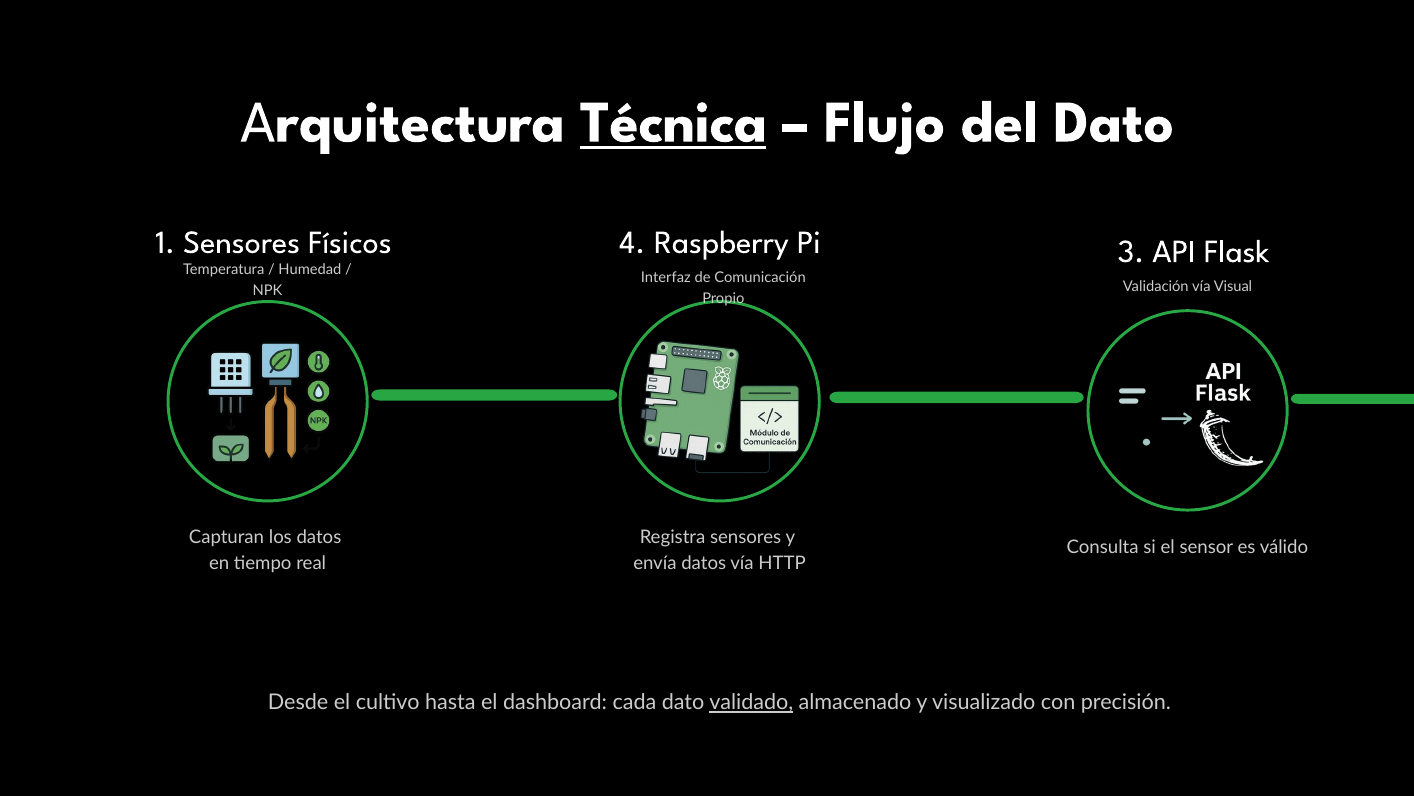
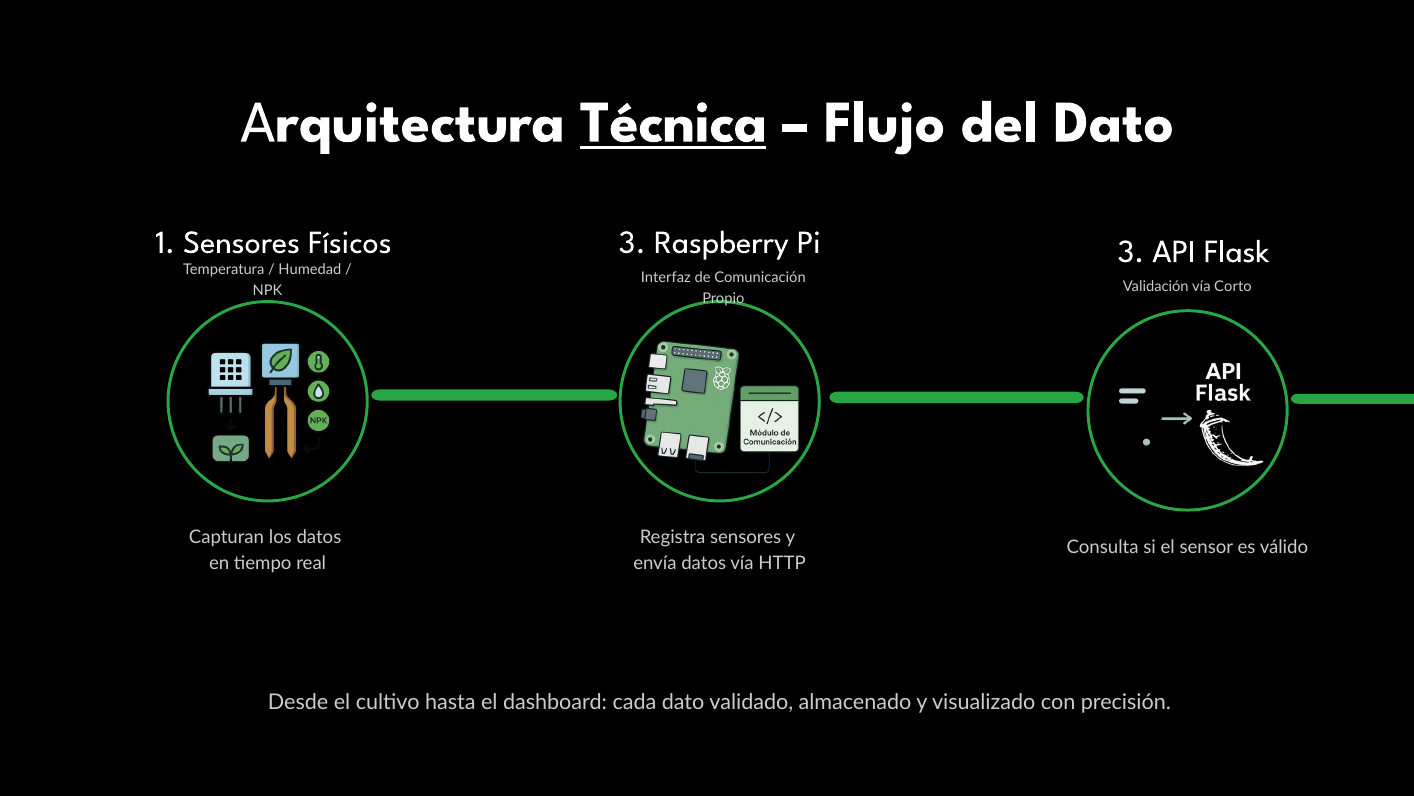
Físicos 4: 4 -> 3 (632, 242)
Visual: Visual -> Corto (1233, 287)
validado underline: present -> none (751, 702)
